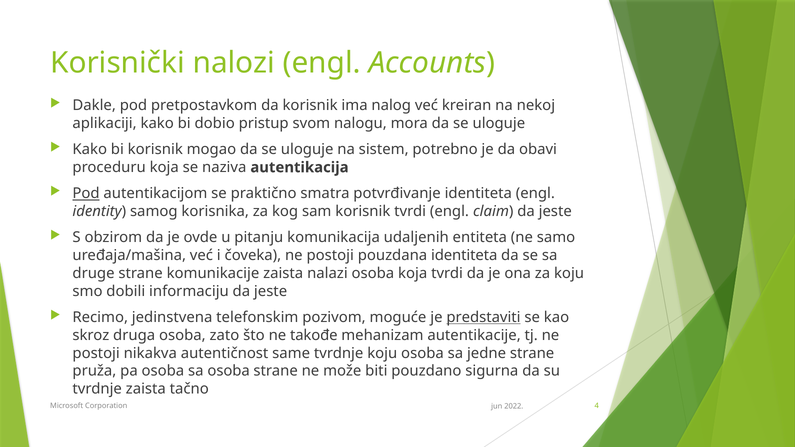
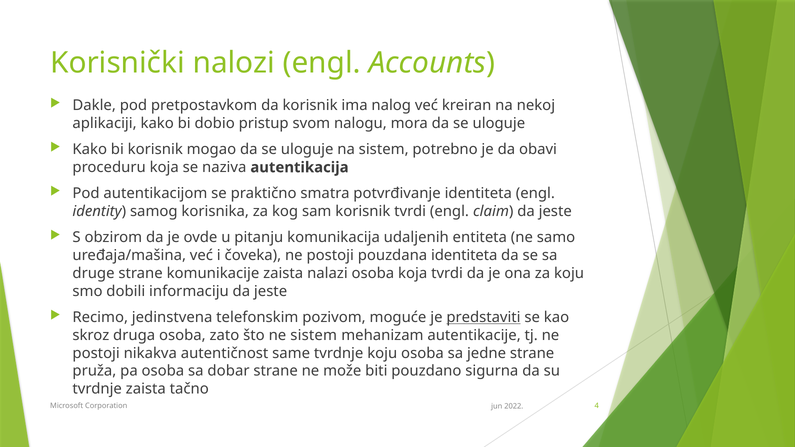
Pod underline: present -> none (86, 194)
ne takođe: takođe -> sistem (314, 335)
sa osoba: osoba -> dobar (229, 371)
